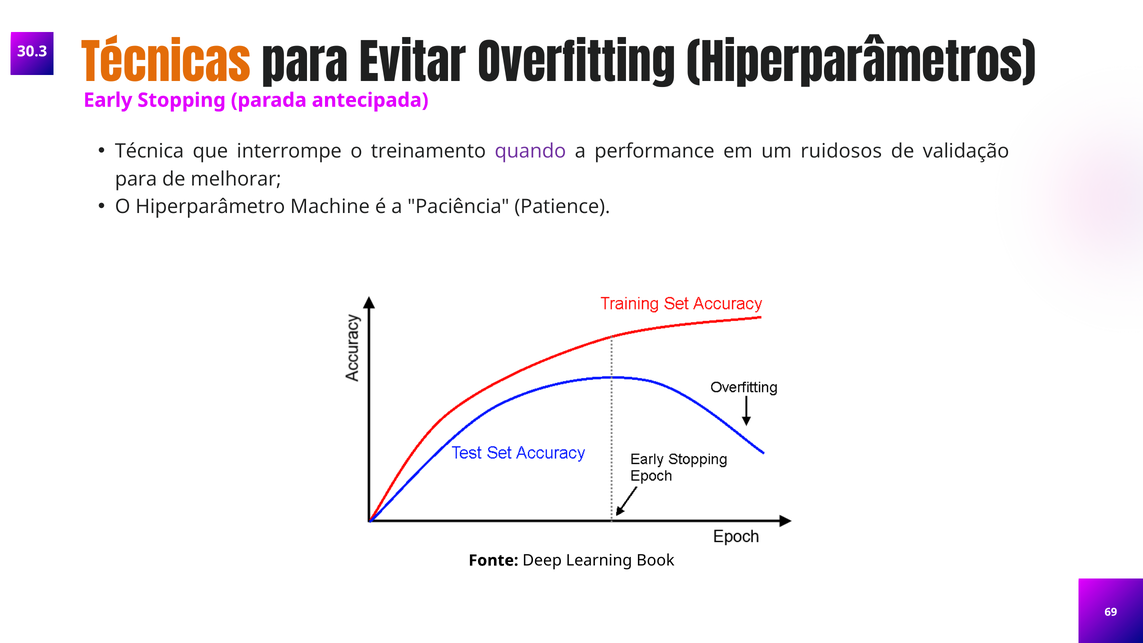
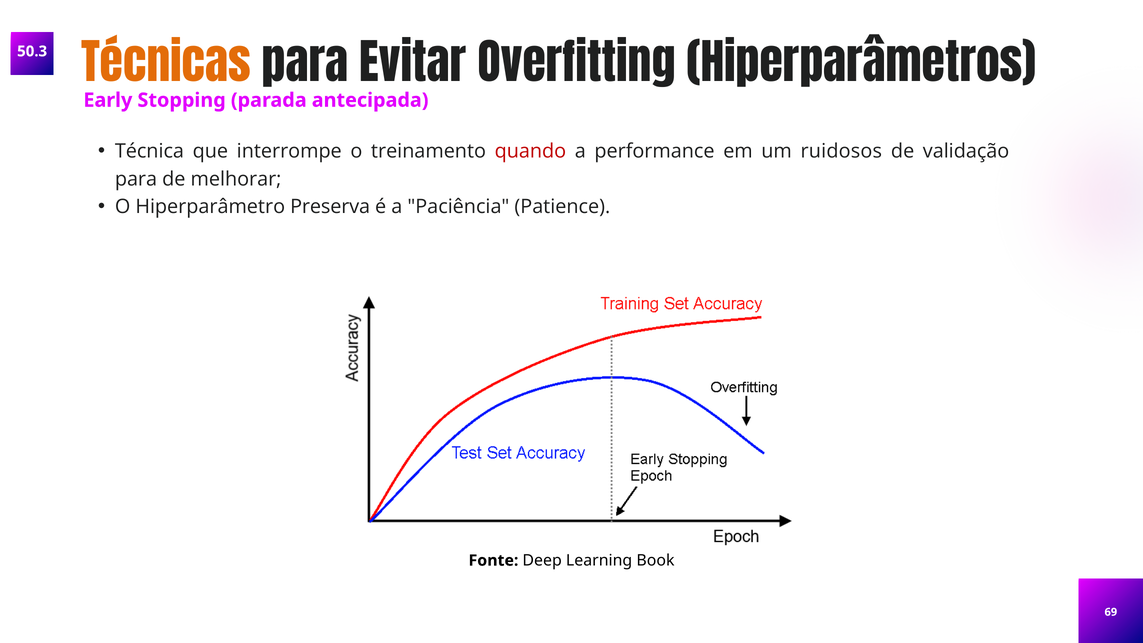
30.3: 30.3 -> 50.3 (32, 51)
quando colour: purple -> red (530, 151)
Machine: Machine -> Preserva (330, 207)
